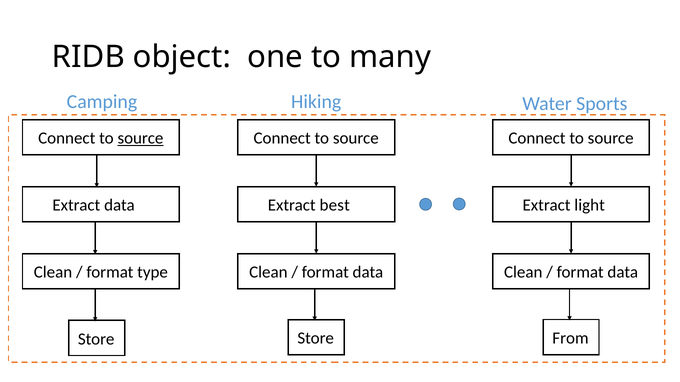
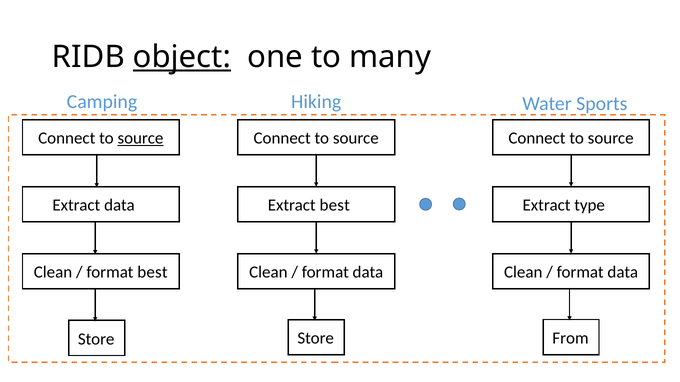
object underline: none -> present (182, 57)
light: light -> type (590, 205)
format type: type -> best (152, 272)
